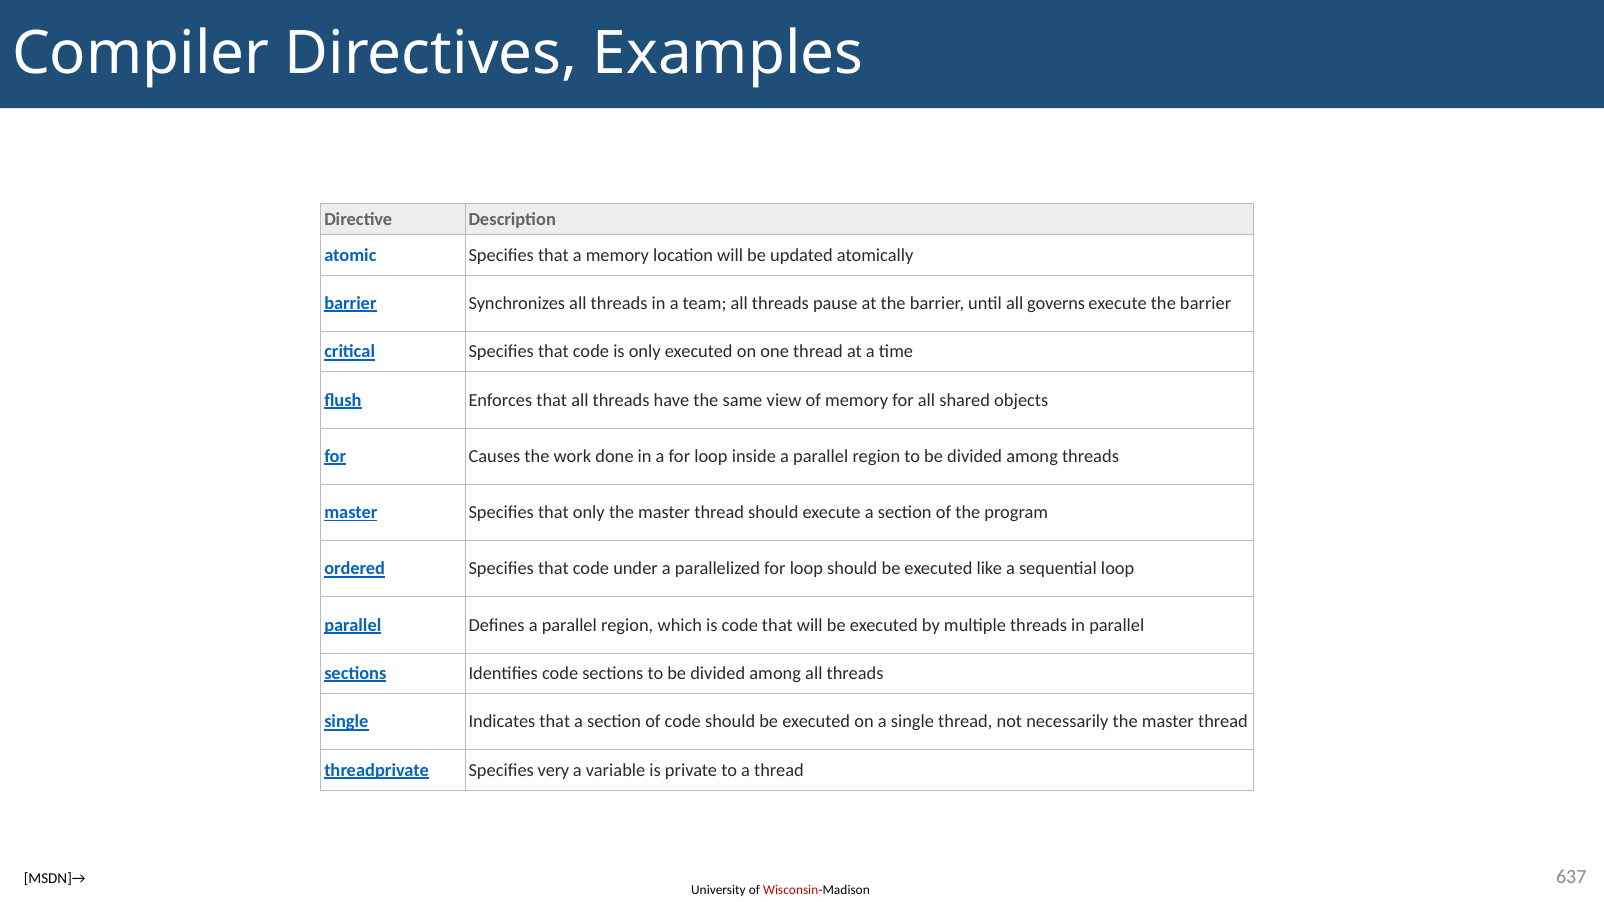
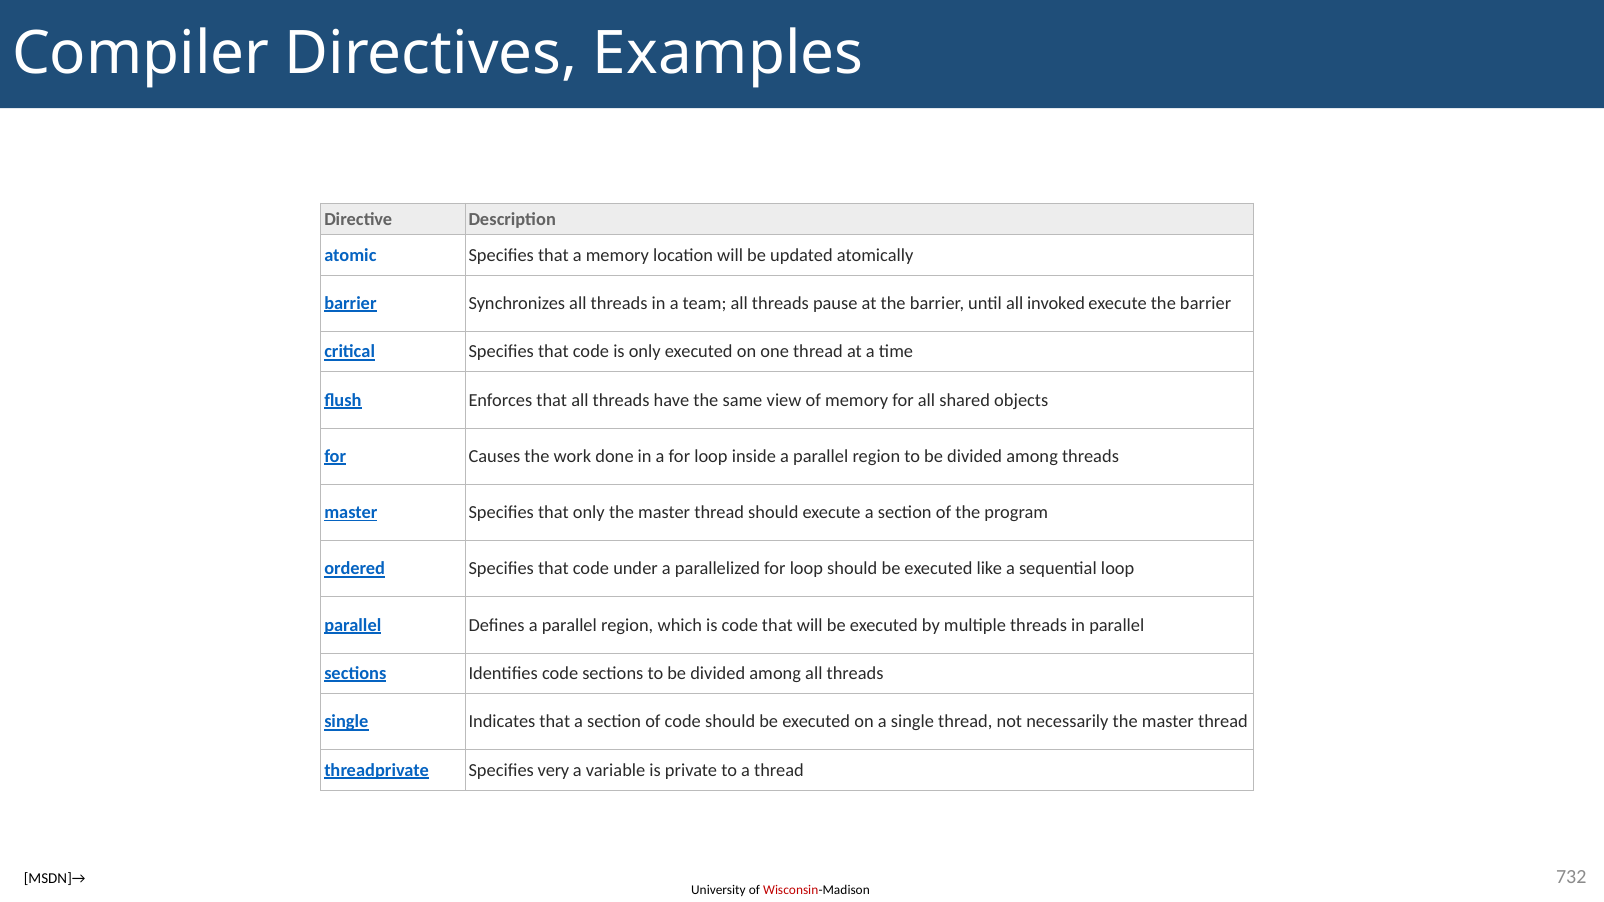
governs: governs -> invoked (1056, 304)
637: 637 -> 732 (1571, 877)
